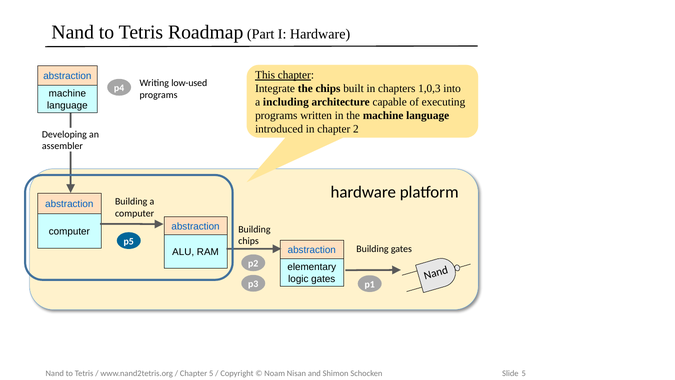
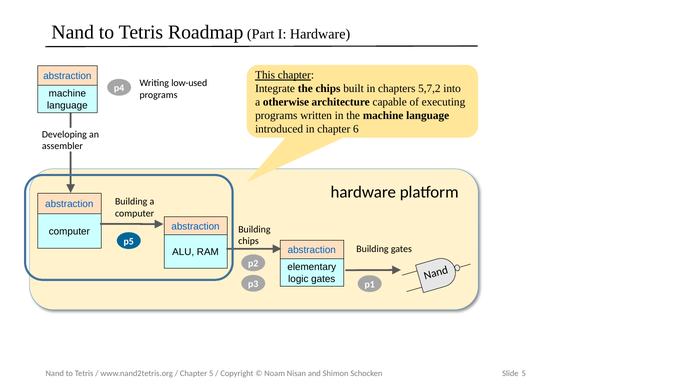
1,0,3: 1,0,3 -> 5,7,2 (429, 88)
including: including -> otherwise (286, 102)
2: 2 -> 6 (356, 129)
